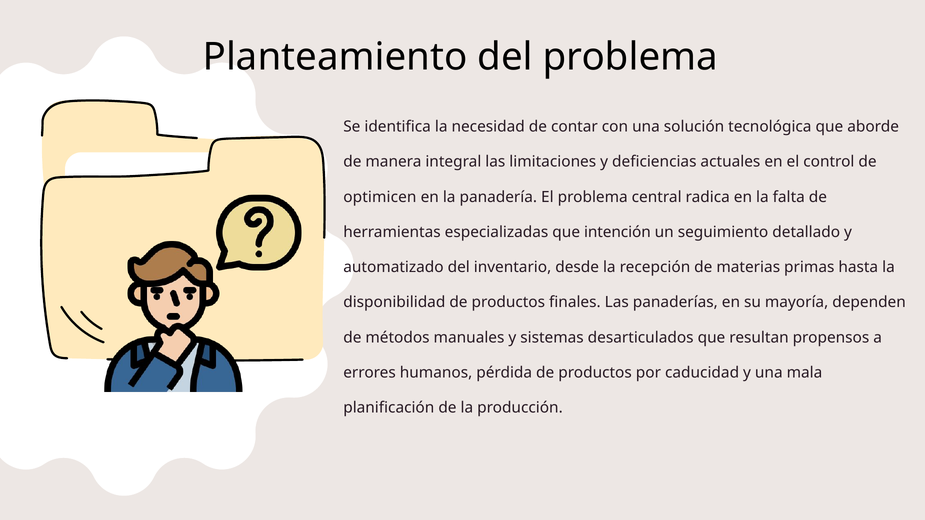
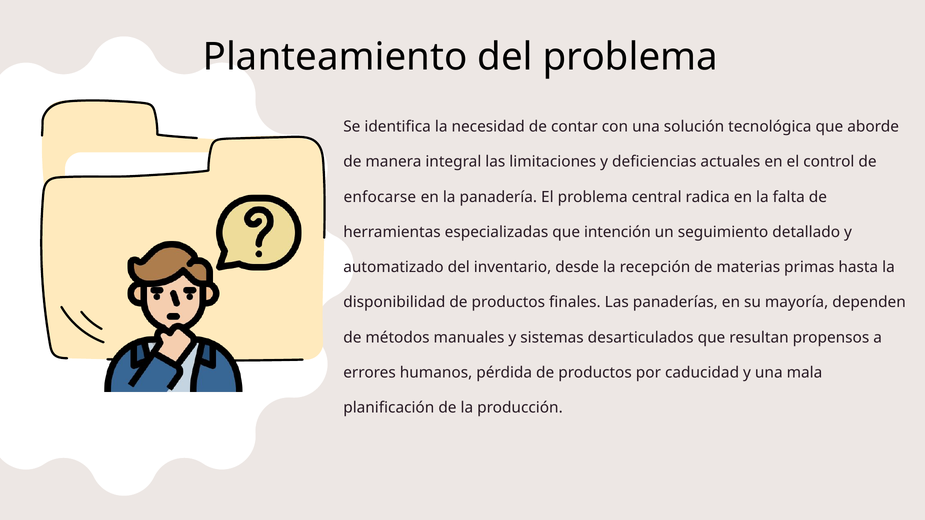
optimicen: optimicen -> enfocarse (380, 197)
